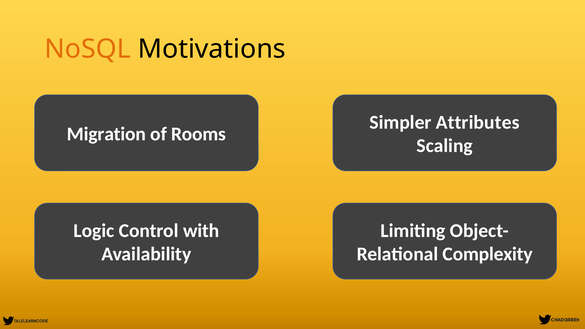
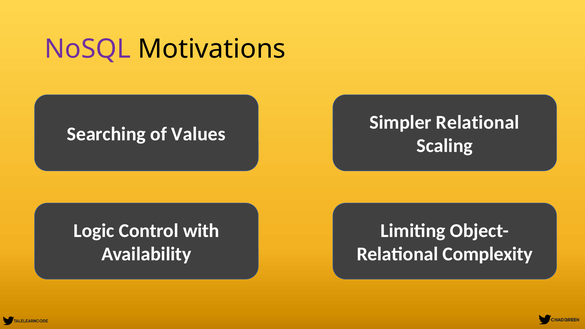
NoSQL colour: orange -> purple (88, 49)
Simpler Attributes: Attributes -> Relational (478, 122)
Migration: Migration -> Searching (106, 134)
Rooms: Rooms -> Values (198, 134)
